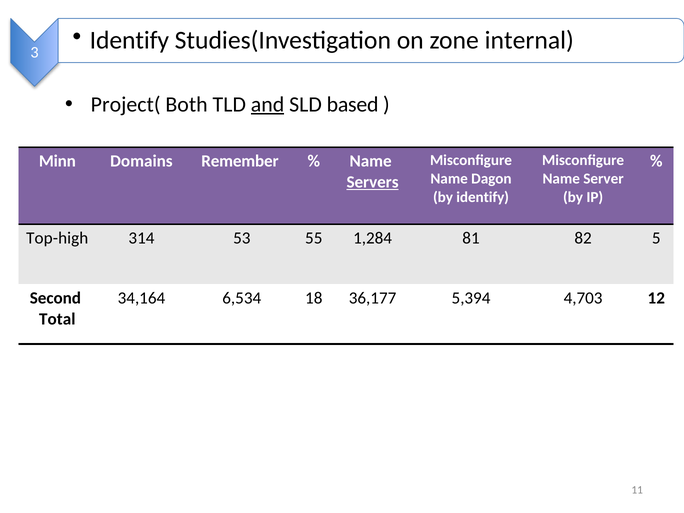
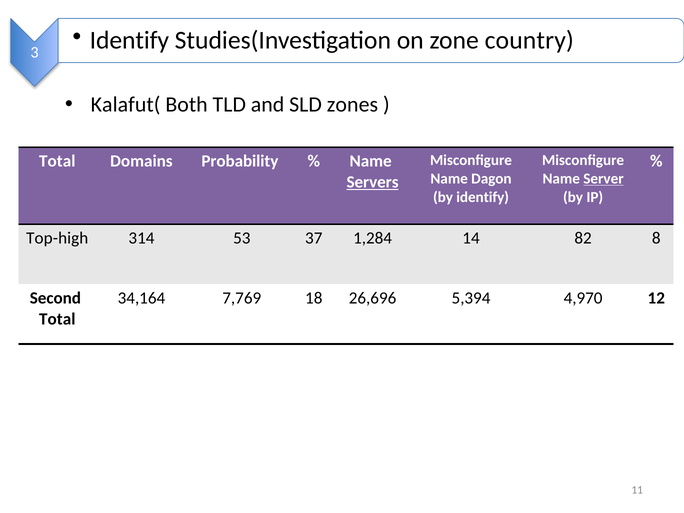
internal: internal -> country (529, 40)
Project(: Project( -> Kalafut( (126, 104)
and underline: present -> none (268, 104)
based: based -> zones (352, 104)
Minn: Minn -> Total (57, 161)
Remember: Remember -> Probability (240, 161)
Server underline: none -> present (603, 179)
55: 55 -> 37 (314, 238)
81: 81 -> 14 (471, 238)
5: 5 -> 8 (656, 238)
6,534: 6,534 -> 7,769 (242, 298)
36,177: 36,177 -> 26,696 (373, 298)
4,703: 4,703 -> 4,970 (583, 298)
